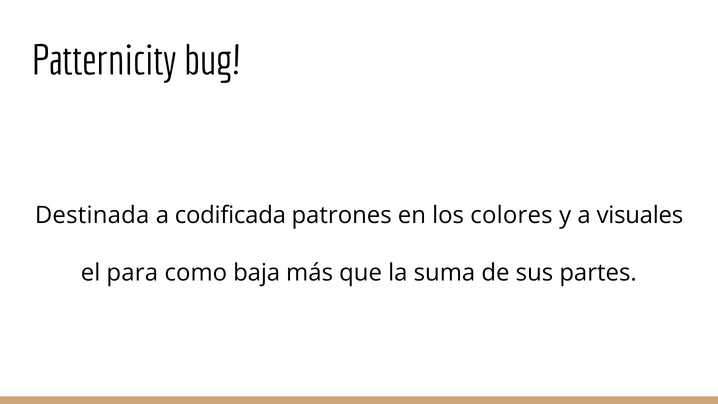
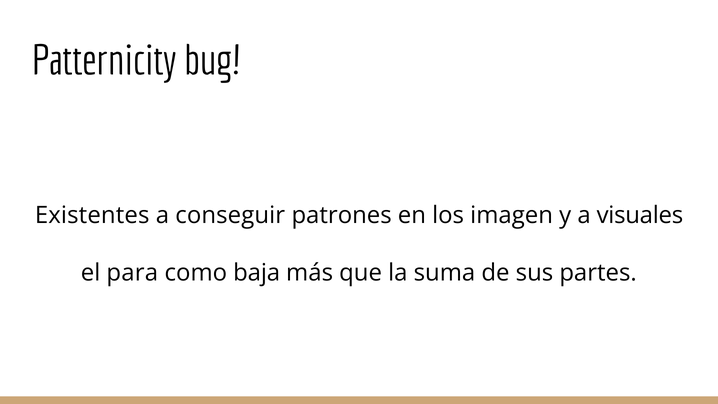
Destinada: Destinada -> Existentes (92, 215)
codificada: codificada -> conseguir (230, 215)
colores: colores -> imagen (512, 215)
